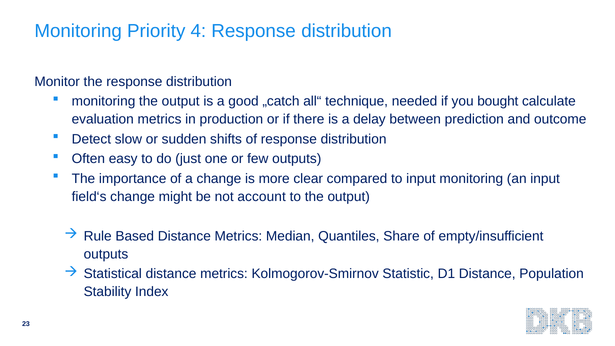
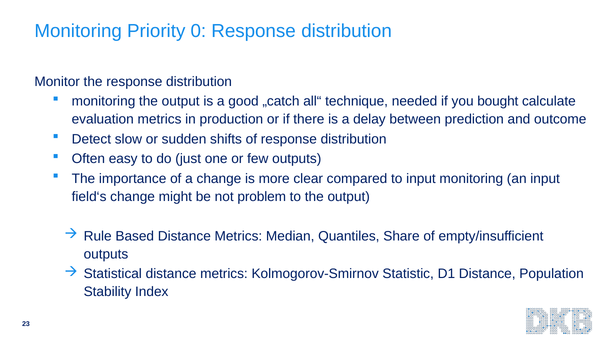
4: 4 -> 0 (198, 31)
account: account -> problem (262, 197)
